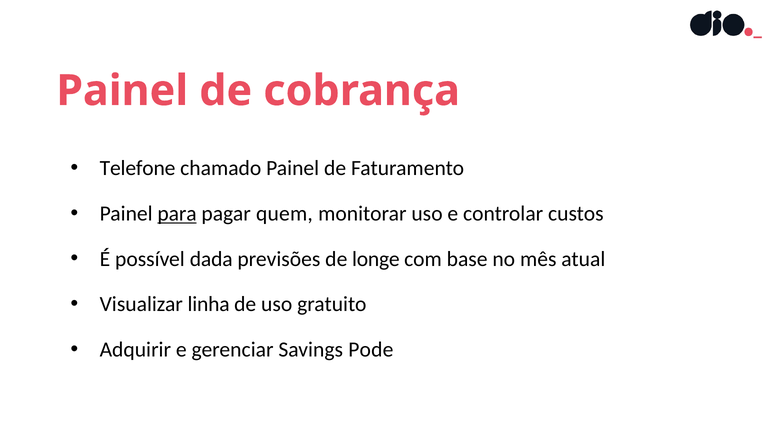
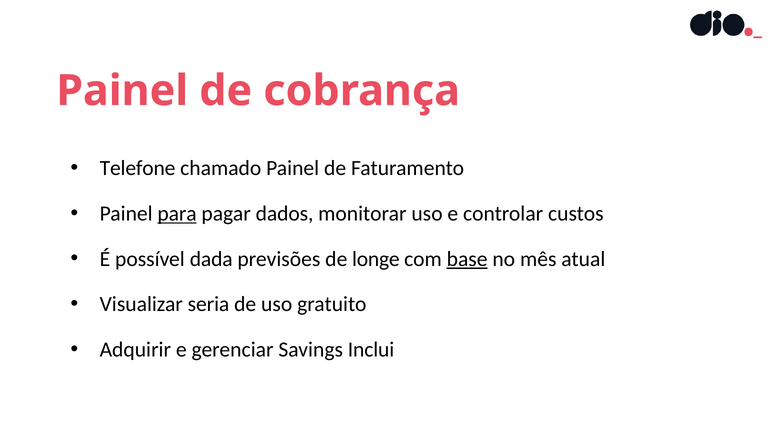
quem: quem -> dados (285, 213)
base underline: none -> present (467, 259)
linha: linha -> seria (209, 304)
Pode: Pode -> Inclui (371, 349)
